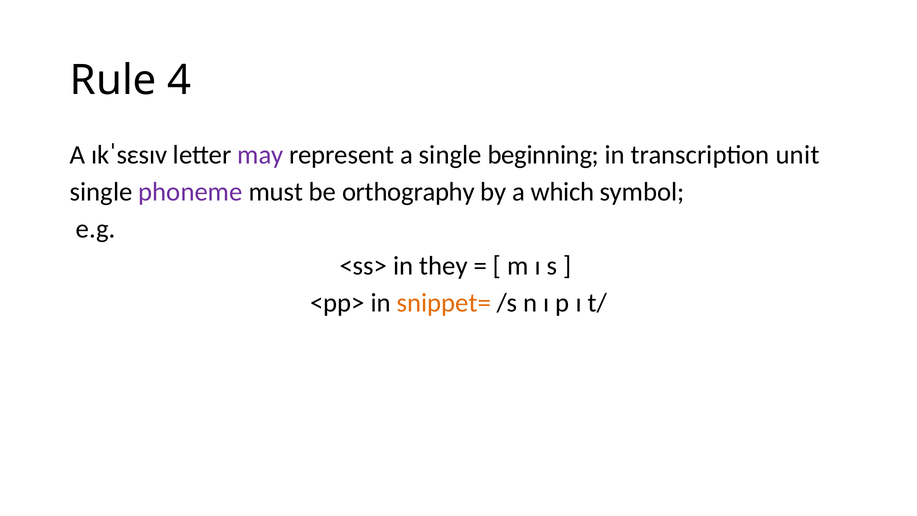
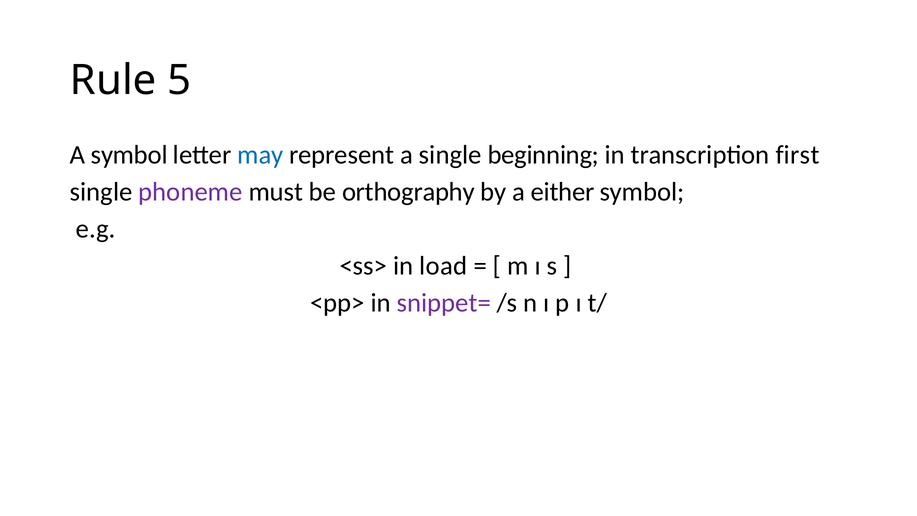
4: 4 -> 5 (179, 80)
A ɪkˈsεsɪv: ɪkˈsεsɪv -> symbol (129, 155)
may colour: purple -> blue (260, 155)
unit: unit -> first (798, 155)
which: which -> either (563, 192)
they: they -> load (443, 266)
snippet= colour: orange -> purple (444, 303)
